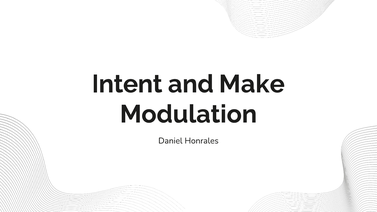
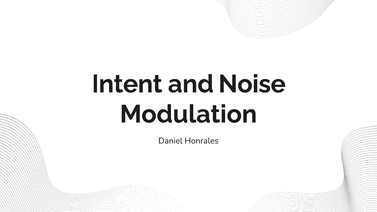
Make: Make -> Noise (252, 84)
